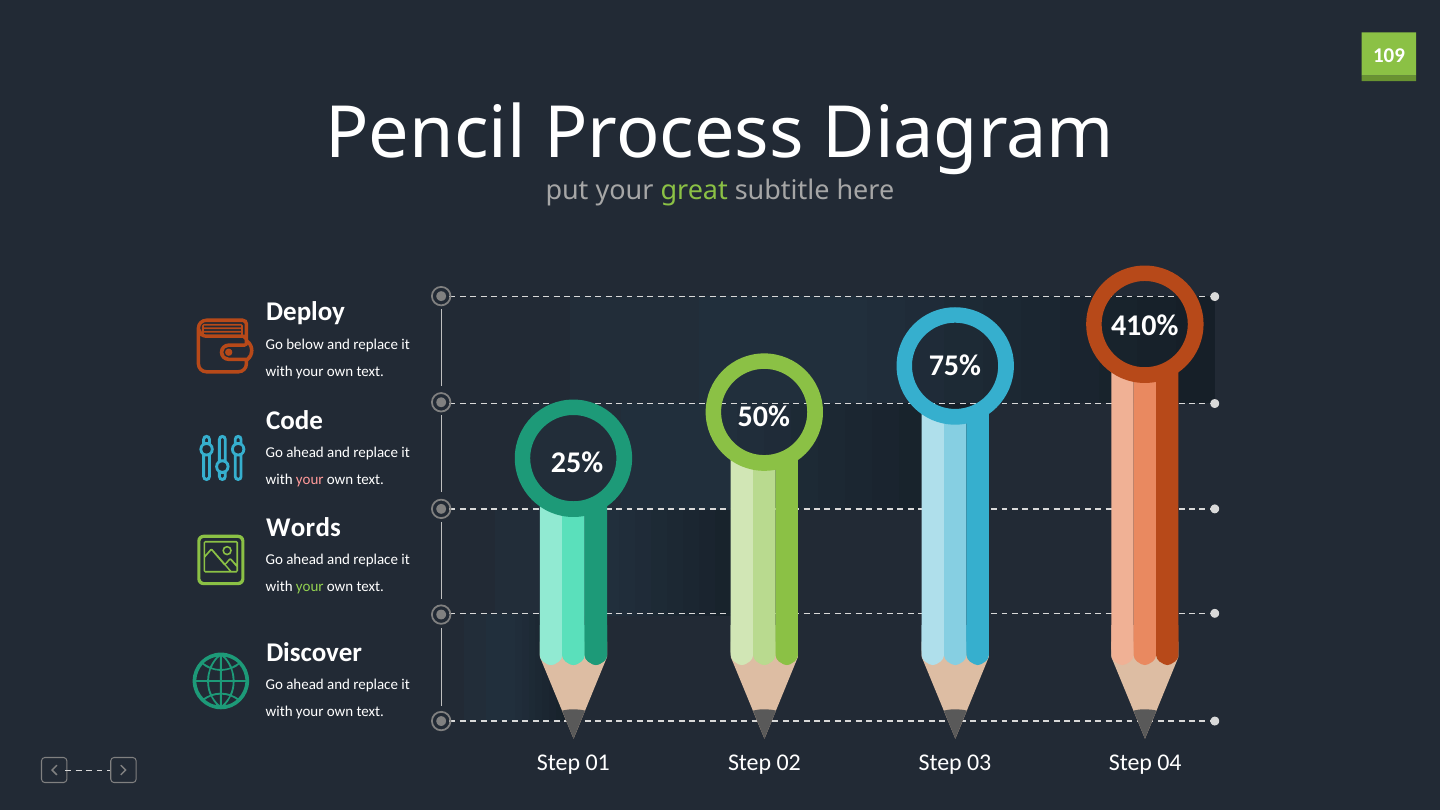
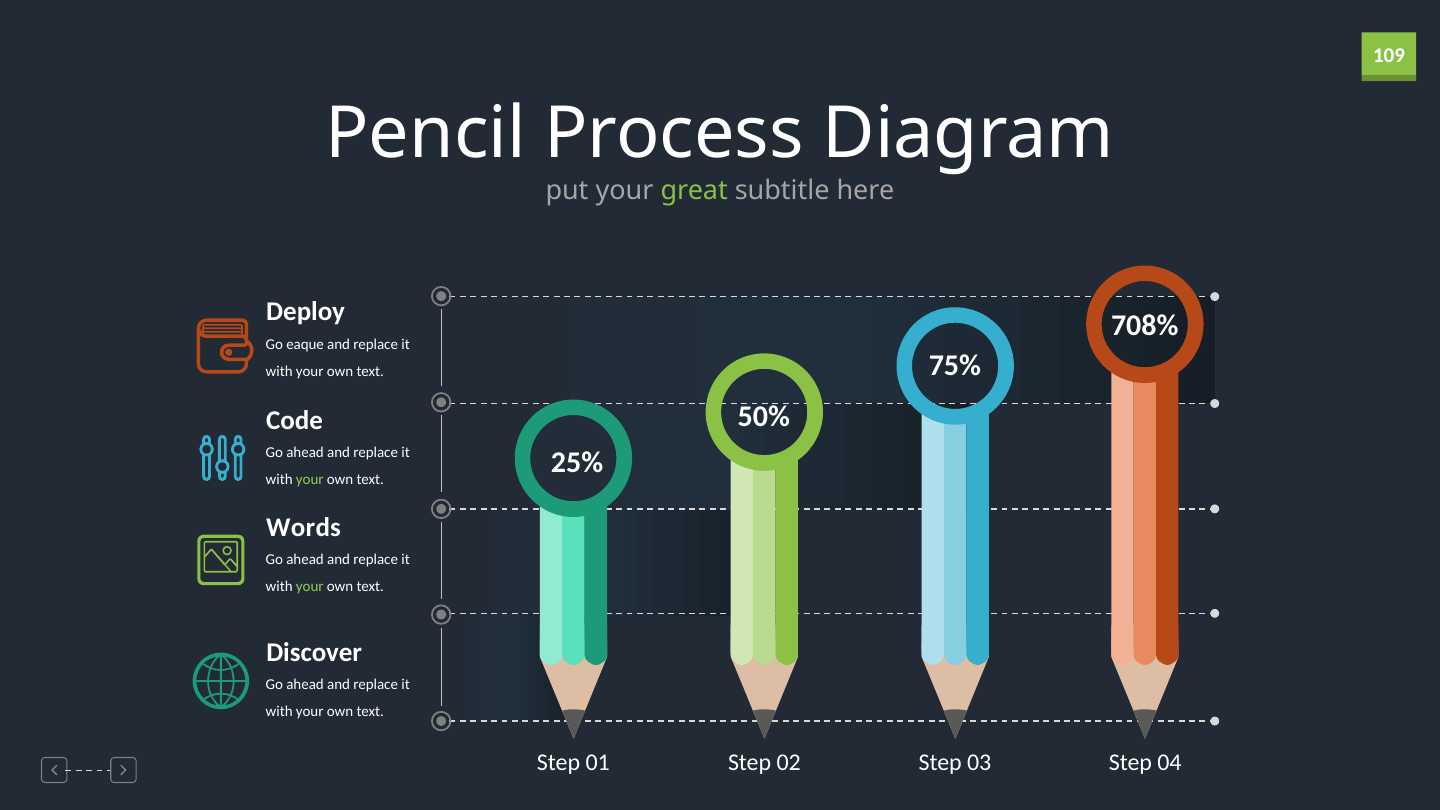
410%: 410% -> 708% (1145, 325)
below: below -> eaque (305, 344)
your colour: pink -> light green (310, 479)
